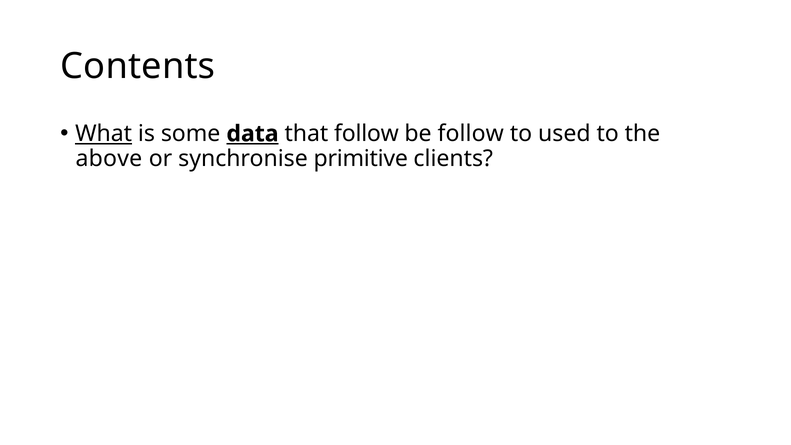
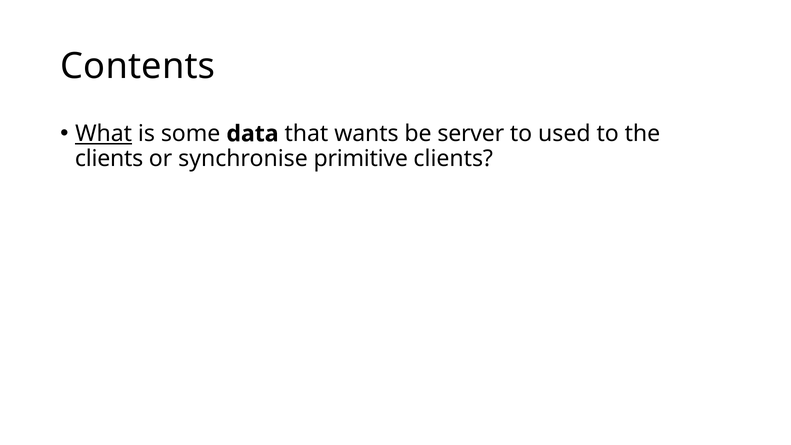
data underline: present -> none (252, 134)
that follow: follow -> wants (366, 134)
be follow: follow -> server (471, 134)
above: above -> clients (109, 159)
